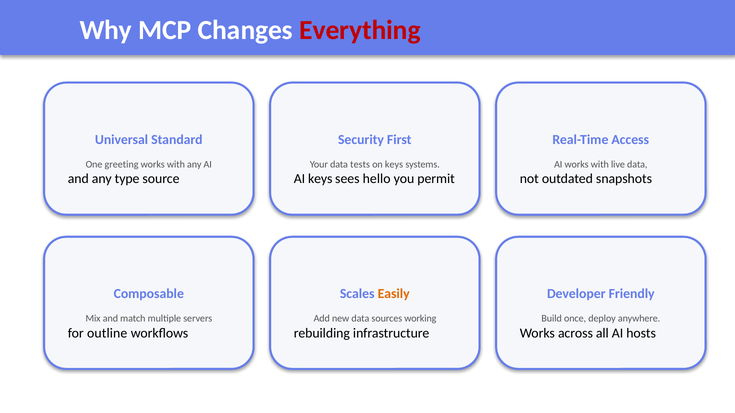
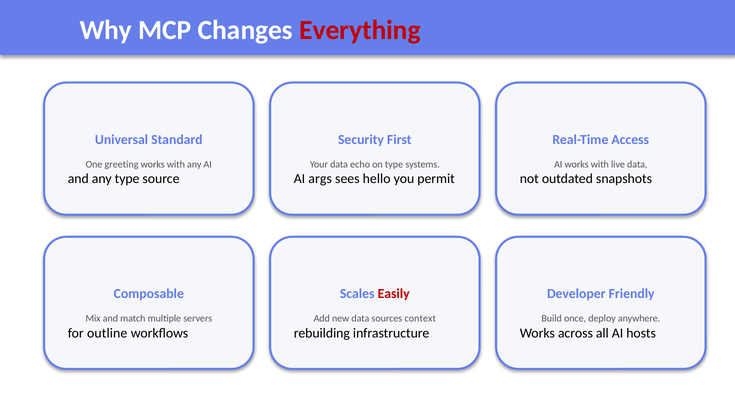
tests: tests -> echo (360, 165)
on keys: keys -> type (394, 165)
AI keys: keys -> args (320, 179)
Easily colour: orange -> red (394, 294)
working: working -> context (420, 319)
